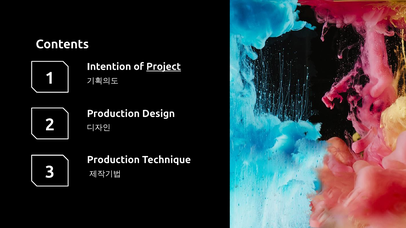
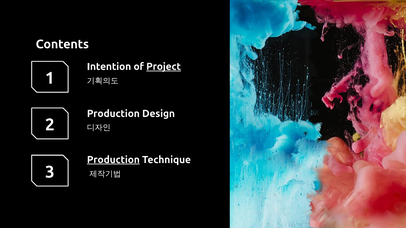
Production underline: none -> present (113, 160)
